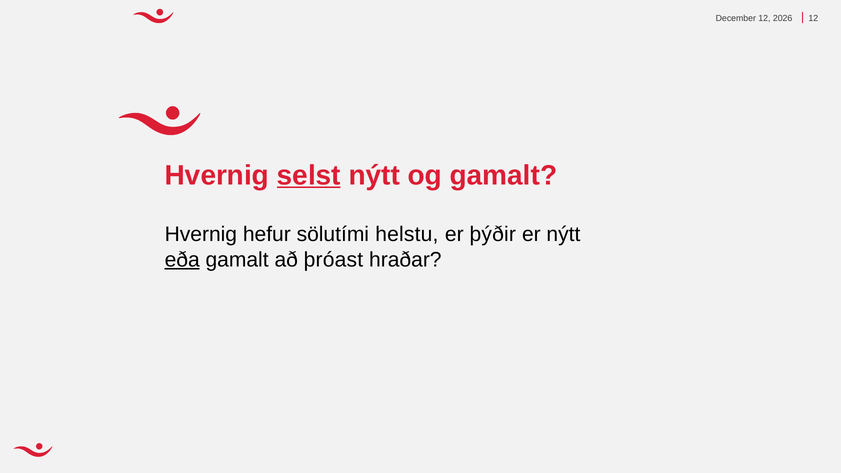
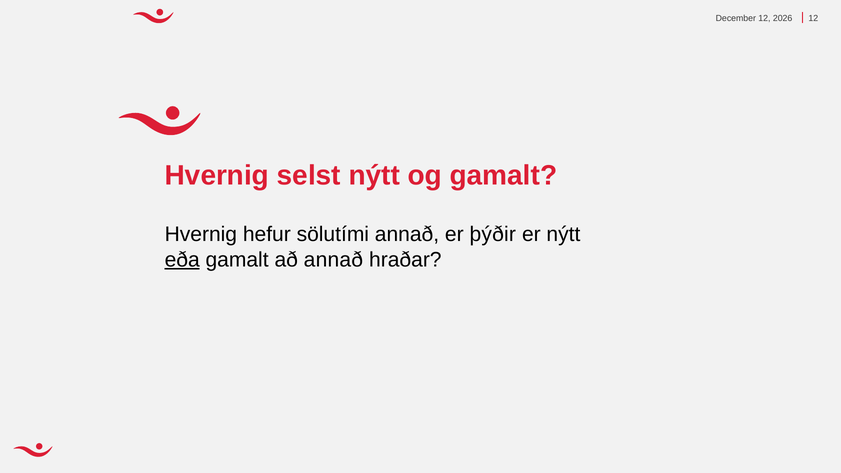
selst underline: present -> none (309, 175)
sölutími helstu: helstu -> annað (407, 235)
að þróast: þróast -> annað (333, 260)
